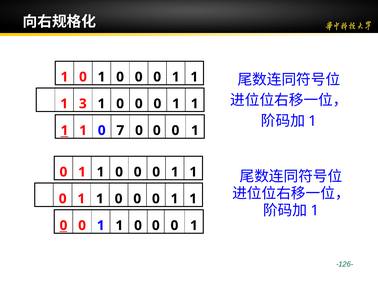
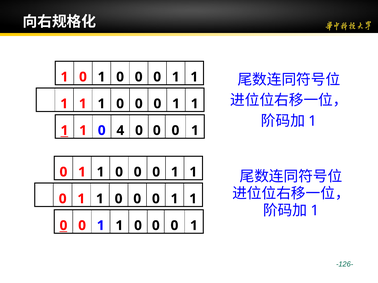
3: 3 -> 1 (83, 104)
7: 7 -> 4 (120, 131)
